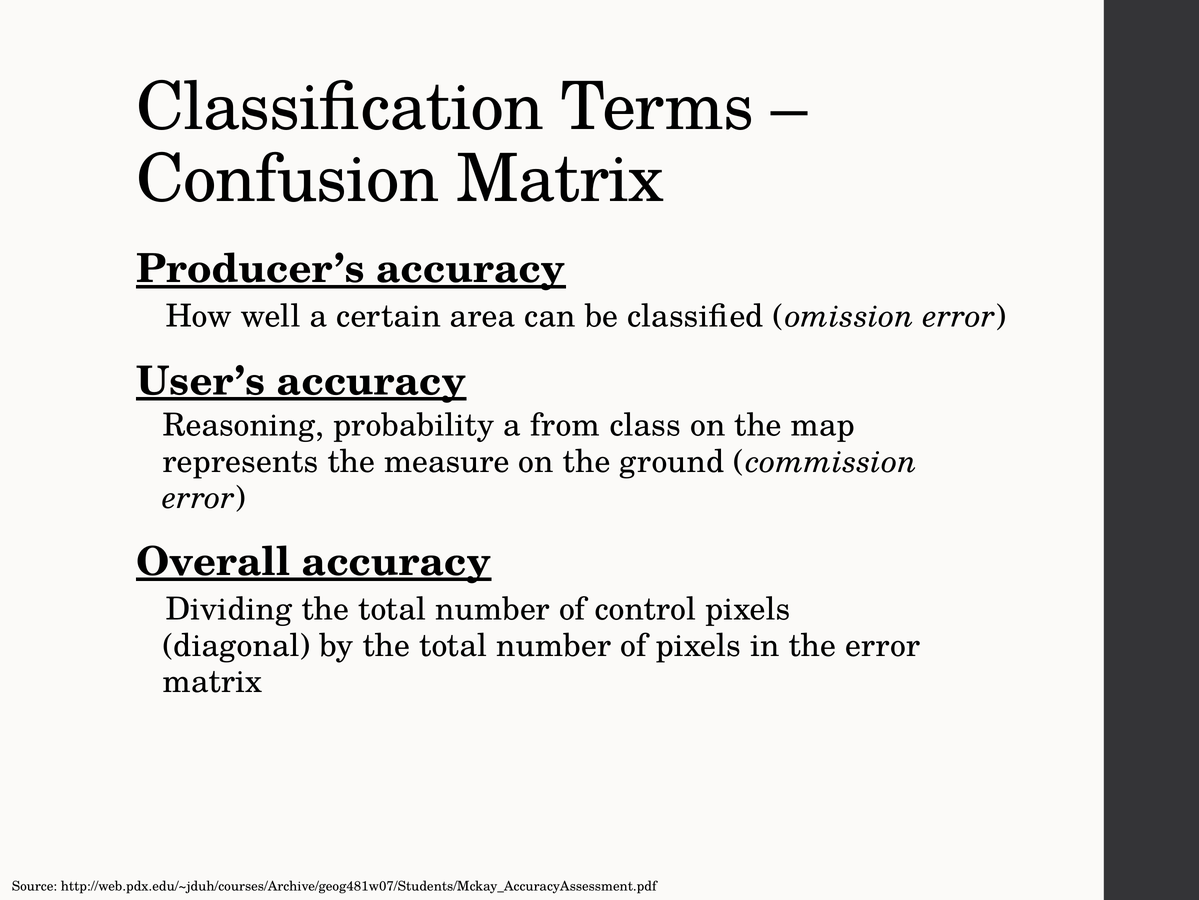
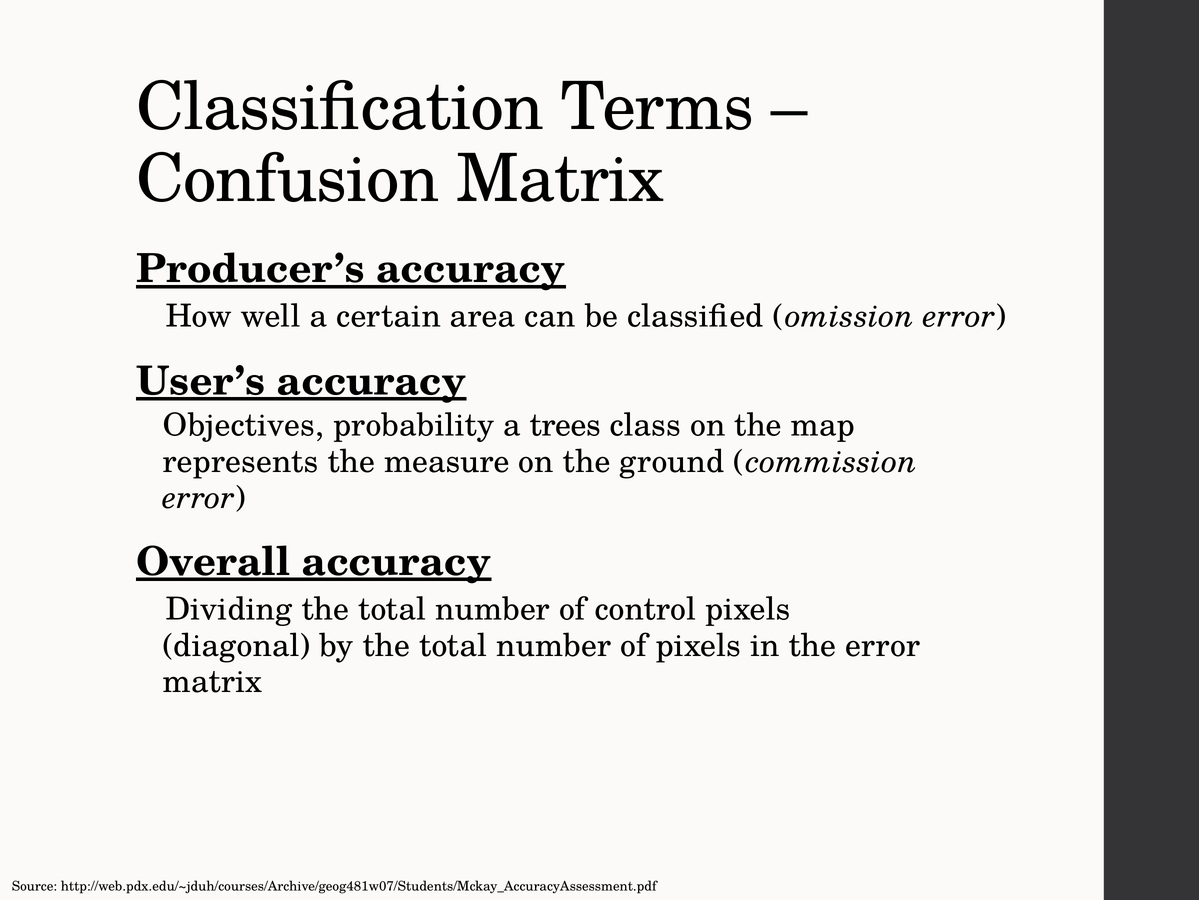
Reasoning: Reasoning -> Objectives (243, 425)
from: from -> trees (565, 425)
